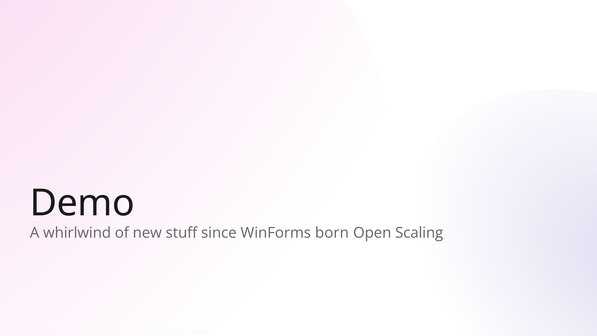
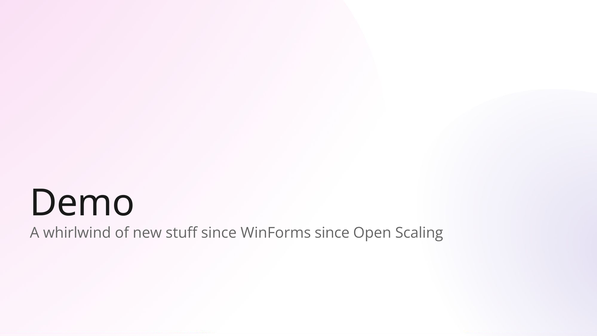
WinForms born: born -> since (332, 233)
